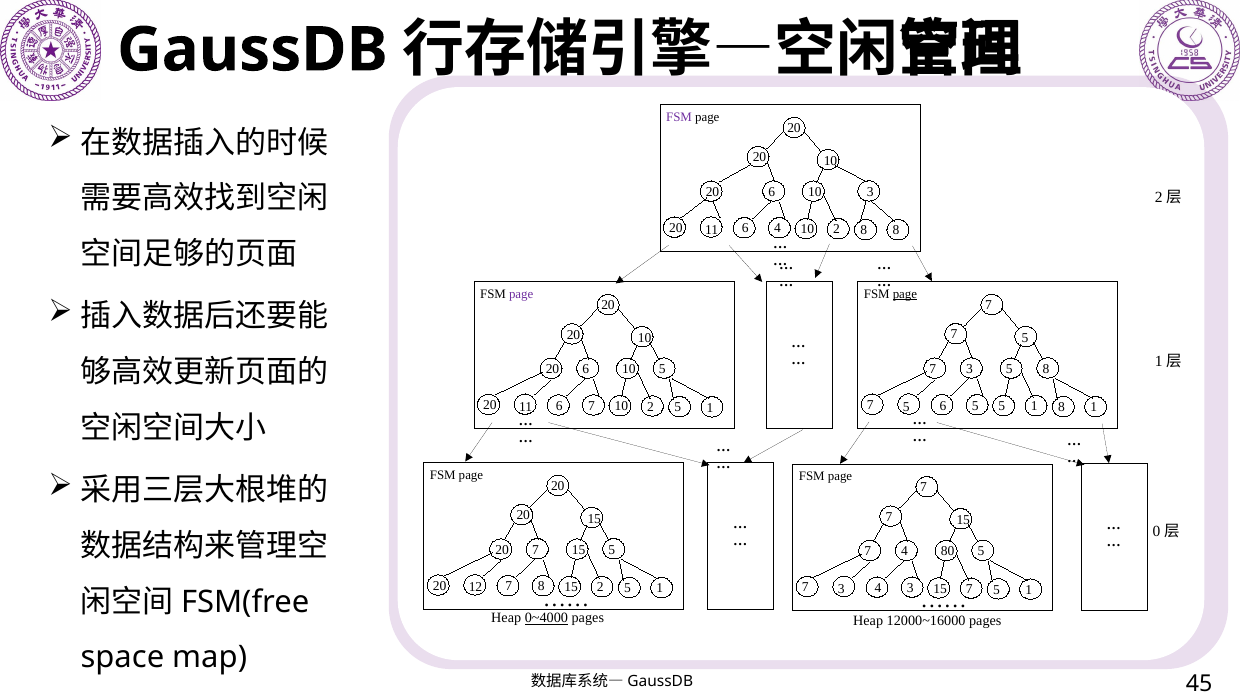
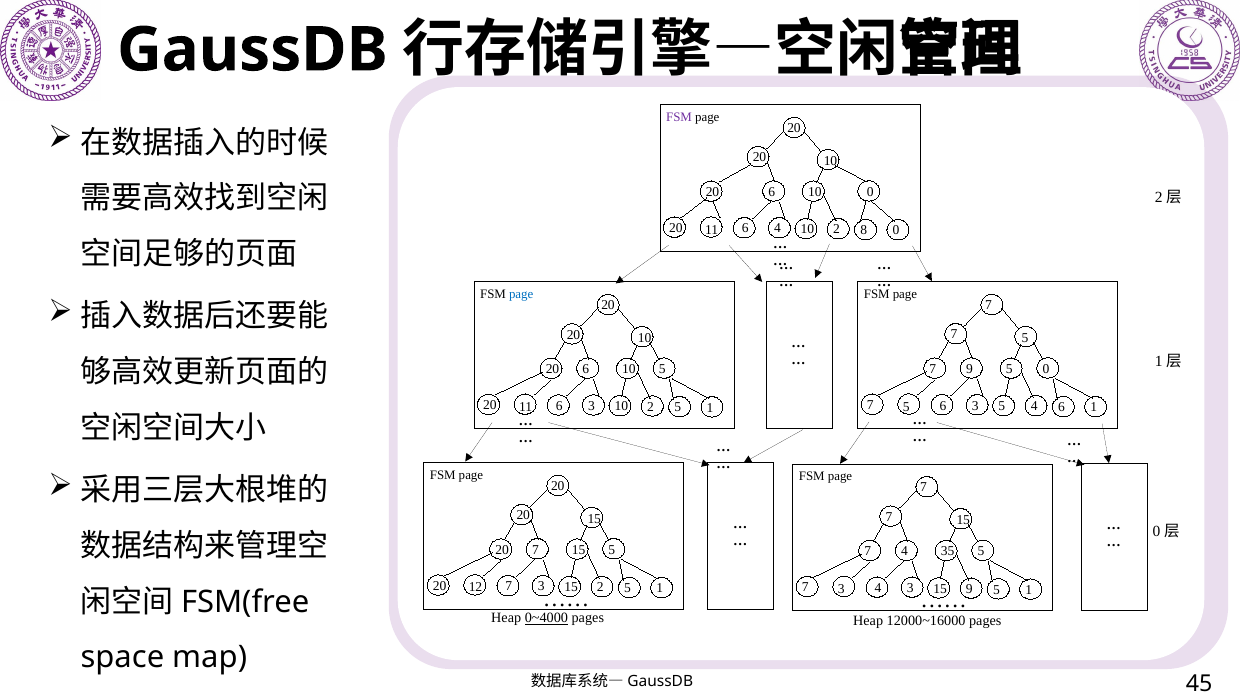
10 3: 3 -> 0 (870, 191)
8 8: 8 -> 0 (896, 230)
page underline: present -> none (905, 294)
page colour: purple -> blue (521, 294)
3: 3 -> 9 (969, 368)
8: 8 -> 0 (1046, 368)
7 5 8: 8 -> 6 (1061, 407)
5: 5 -> 3 (975, 405)
1: 1 -> 4 (1034, 406)
7: 7 -> 3 (592, 405)
80: 80 -> 35 (948, 551)
8: 8 -> 3 (541, 586)
7: 7 -> 9 (969, 588)
